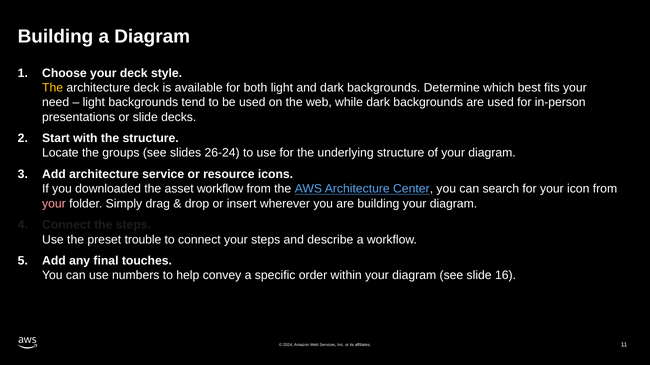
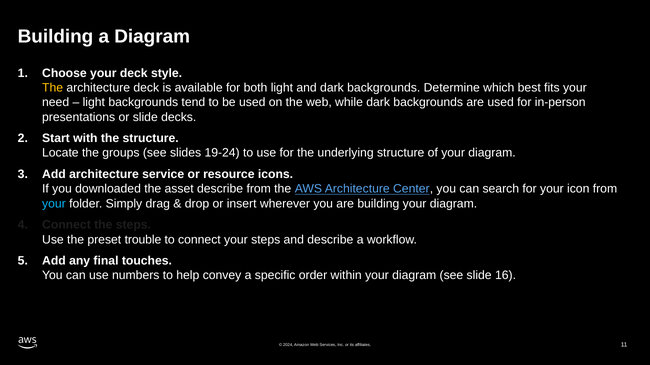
26-24: 26-24 -> 19-24 (222, 153)
asset workflow: workflow -> describe (220, 189)
your colour: pink -> light blue (54, 204)
